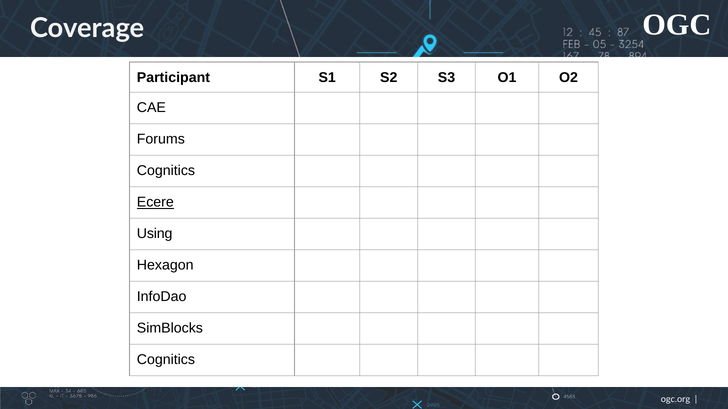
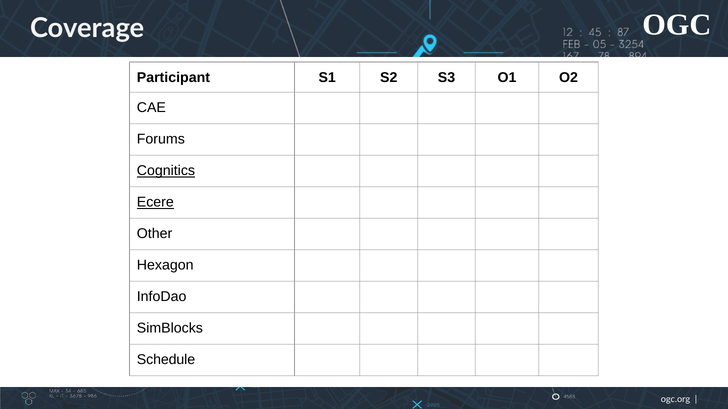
Cognitics underline: none -> present (166, 171)
Using: Using -> Other (155, 234)
Cognitics: Cognitics -> Schedule (166, 360)
